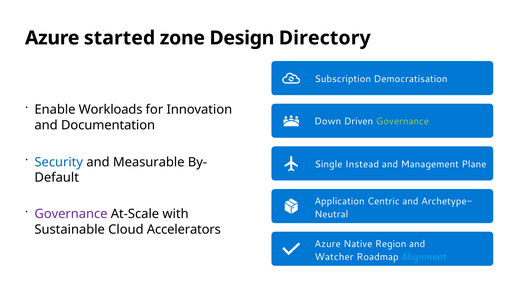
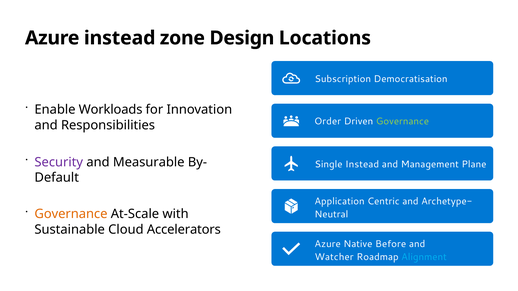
Azure started: started -> instead (120, 38)
Directory: Directory -> Locations (325, 38)
Down: Down -> Order (328, 122)
Documentation: Documentation -> Responsibilities (108, 125)
Security colour: blue -> purple (59, 162)
Governance colour: purple -> orange (71, 214)
Region: Region -> Before (391, 244)
